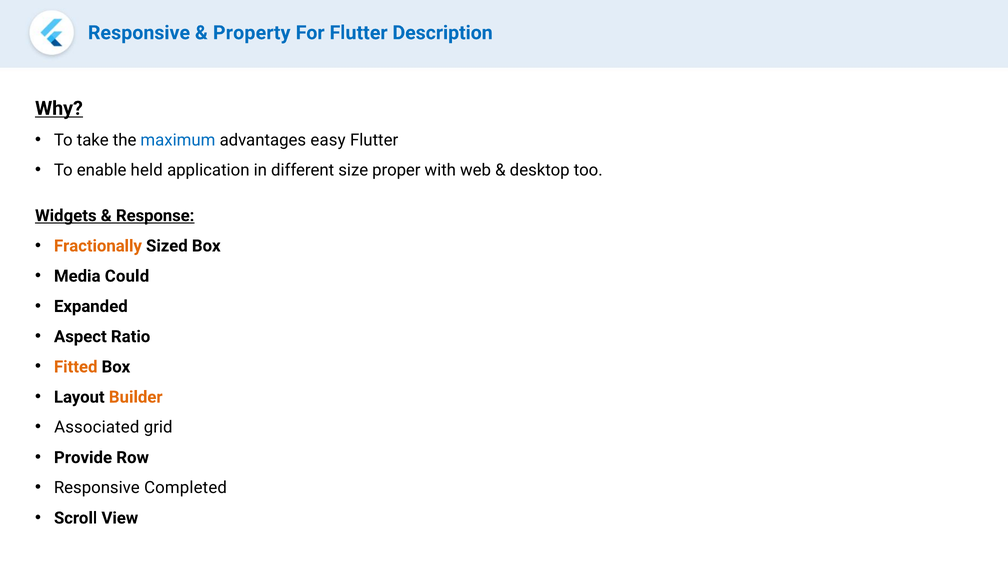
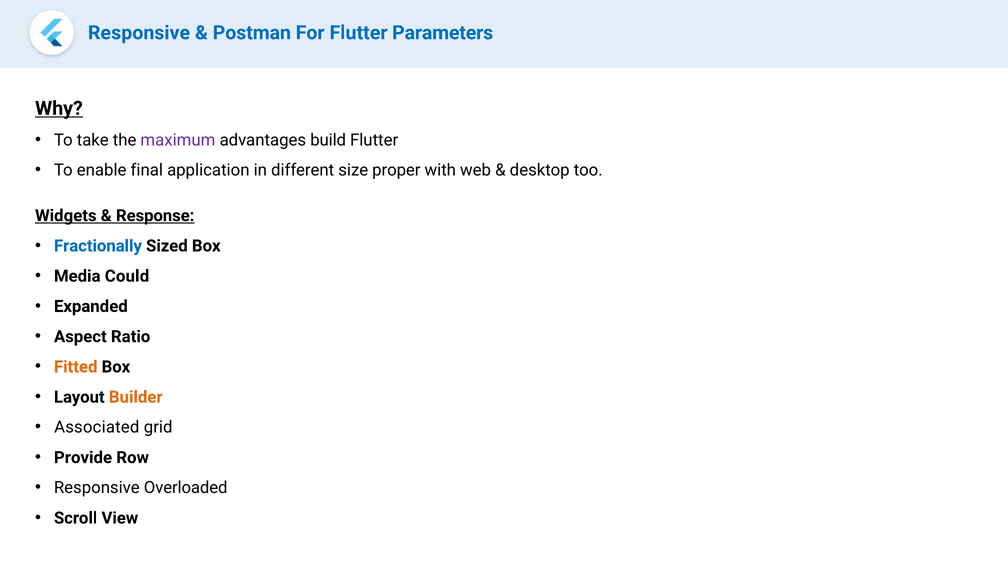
Property: Property -> Postman (252, 33)
Description: Description -> Parameters (443, 33)
maximum colour: blue -> purple (178, 140)
easy: easy -> build (328, 140)
held: held -> final (147, 170)
Fractionally colour: orange -> blue (98, 246)
Completed: Completed -> Overloaded (186, 488)
